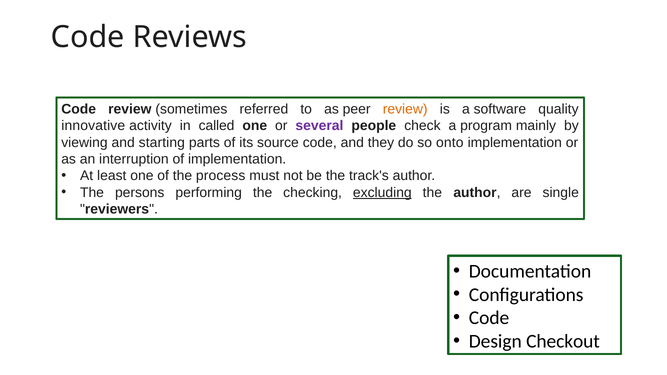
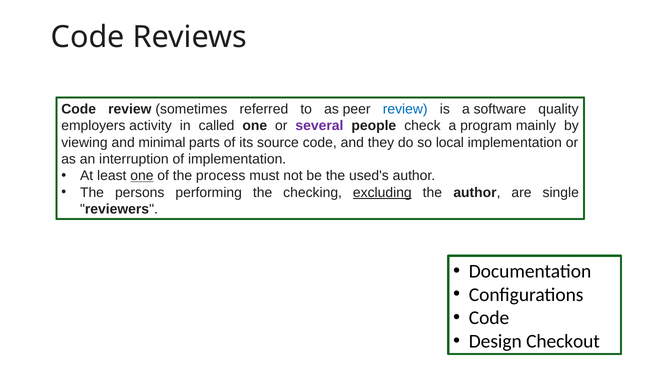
review colour: orange -> blue (405, 109)
innovative: innovative -> employers (93, 126)
starting: starting -> minimal (162, 143)
onto: onto -> local (450, 143)
one underline: none -> present (142, 176)
track's: track's -> used's (369, 176)
